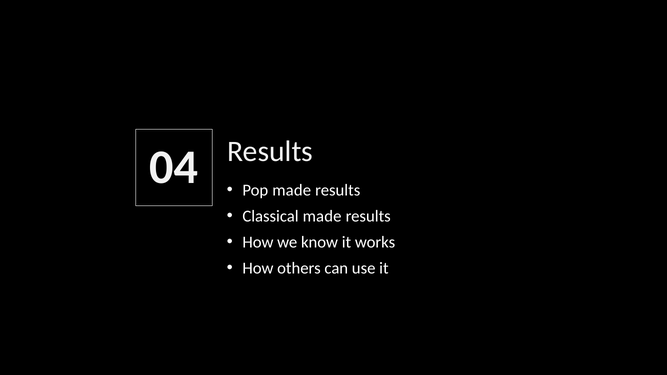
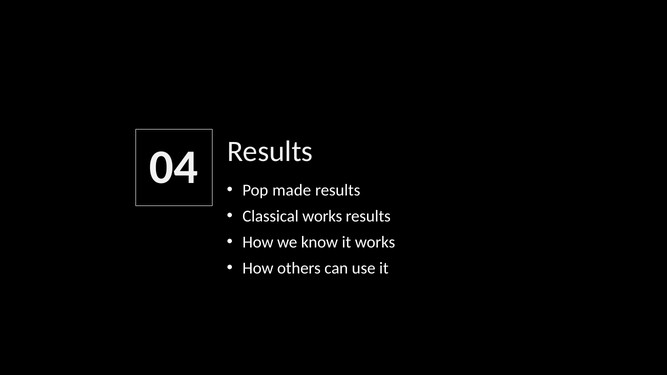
Classical made: made -> works (322, 216)
